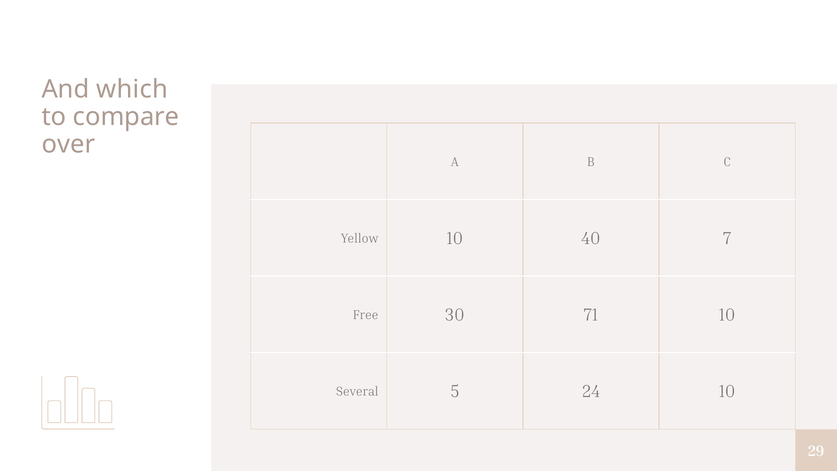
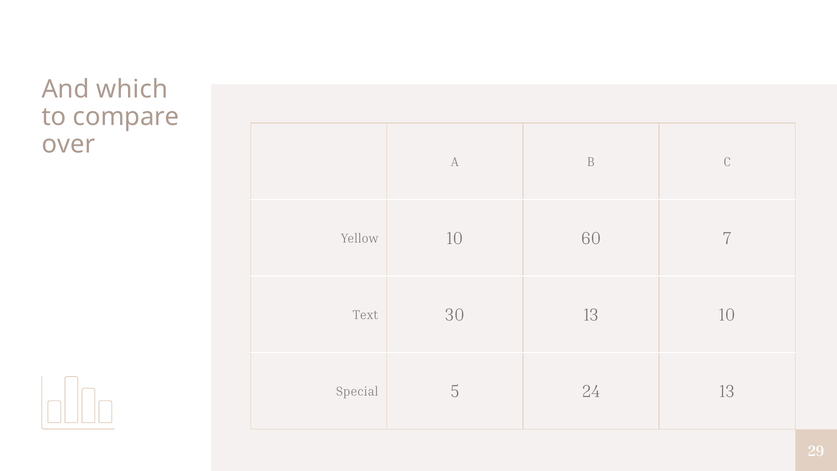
40: 40 -> 60 (591, 238)
Free: Free -> Text (366, 315)
30 71: 71 -> 13 (591, 315)
Several: Several -> Special (357, 391)
24 10: 10 -> 13 (727, 392)
